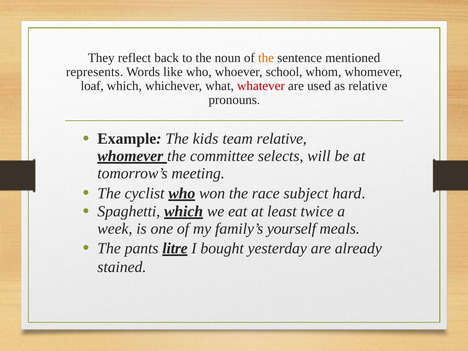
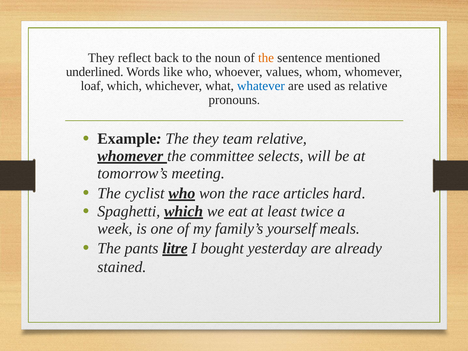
represents: represents -> underlined (95, 72)
school: school -> values (284, 72)
whatever colour: red -> blue (261, 86)
The kids: kids -> they (206, 139)
subject: subject -> articles (306, 193)
